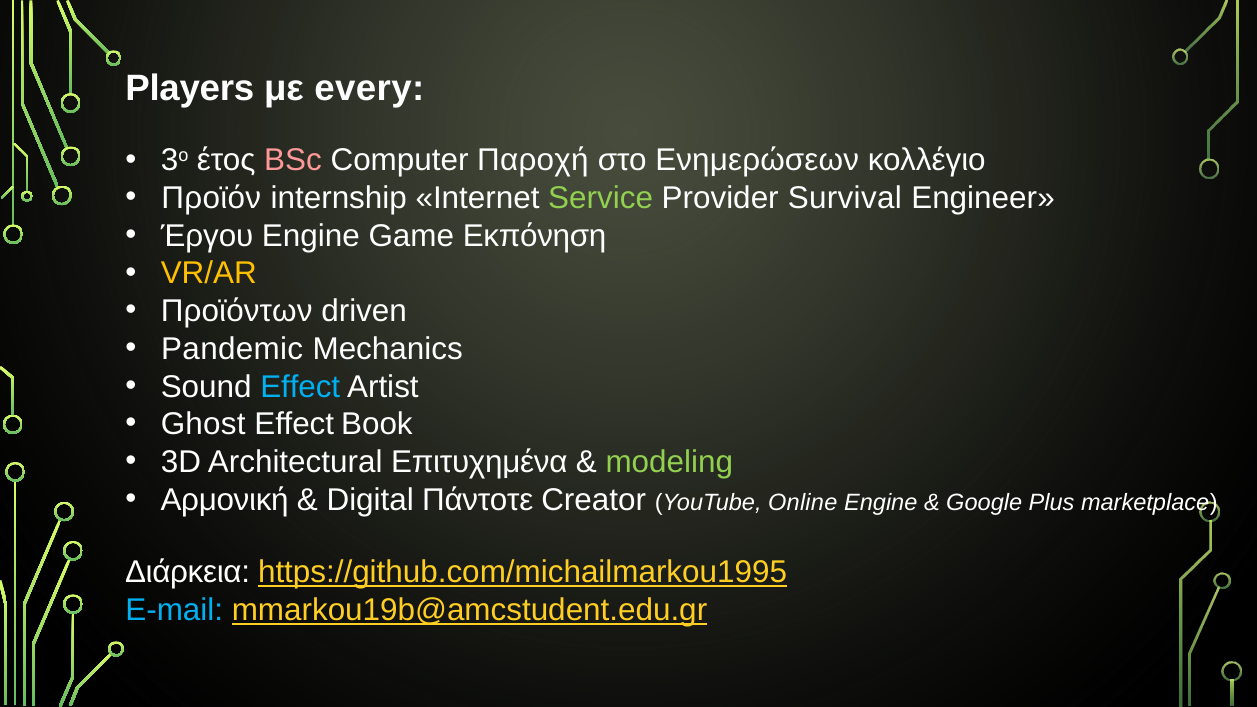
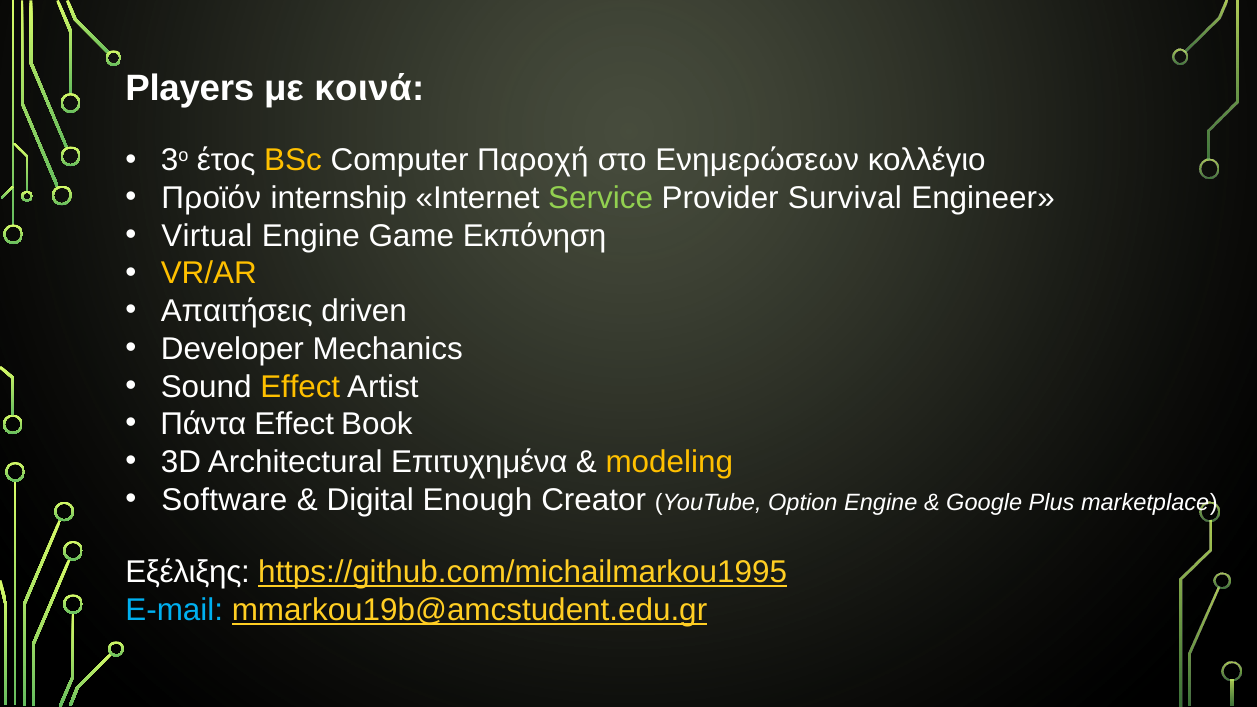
every: every -> κοινά (369, 88)
BSc colour: pink -> yellow (293, 160)
Έργου: Έργου -> Virtual (207, 236)
Προϊόντων: Προϊόντων -> Απαιτήσεις (237, 311)
Pandemic: Pandemic -> Developer (232, 349)
Effect colour: light blue -> yellow (300, 387)
Ghost: Ghost -> Πάντα (203, 424)
modeling colour: light green -> yellow (669, 462)
Αρμονική: Αρμονική -> Software (224, 500)
Πάντοτε: Πάντοτε -> Enough (477, 500)
Online: Online -> Option (803, 502)
Διάρκεια: Διάρκεια -> Εξέλιξης (188, 572)
